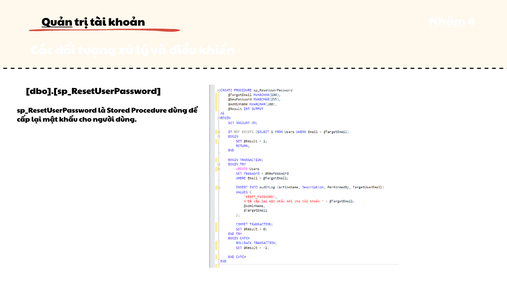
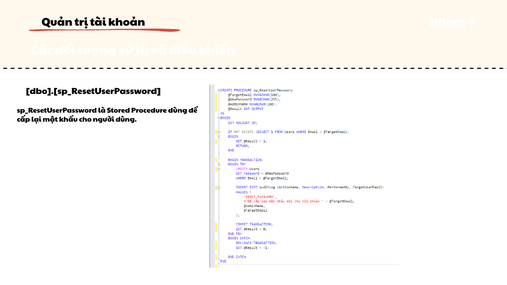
Quản underline: present -> none (57, 22)
